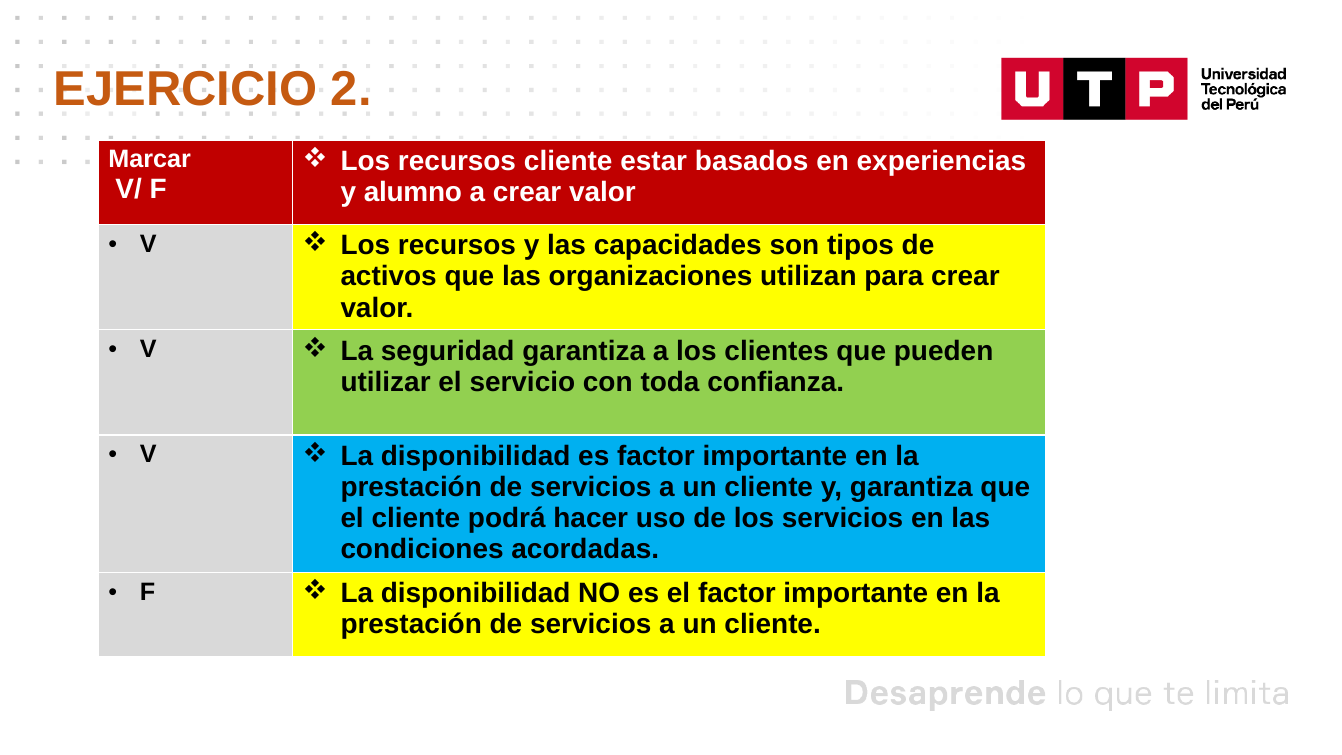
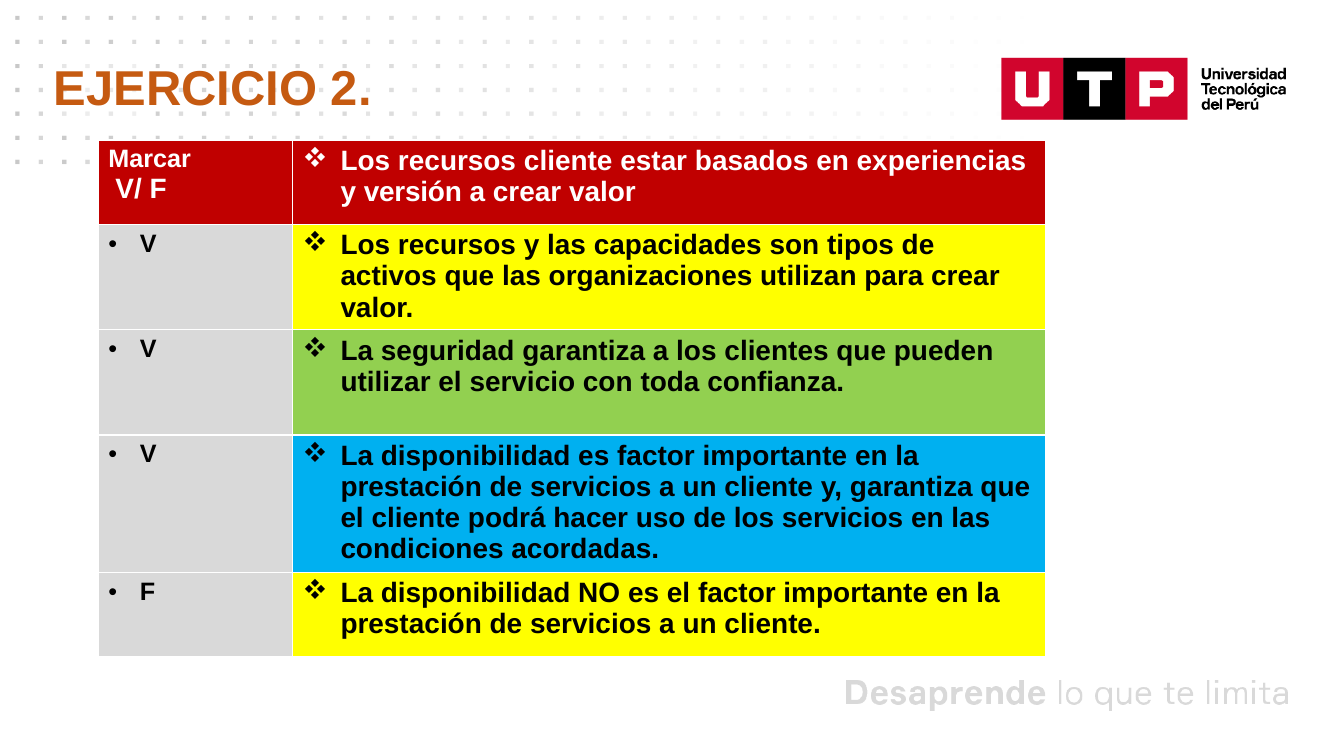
alumno: alumno -> versión (413, 192)
